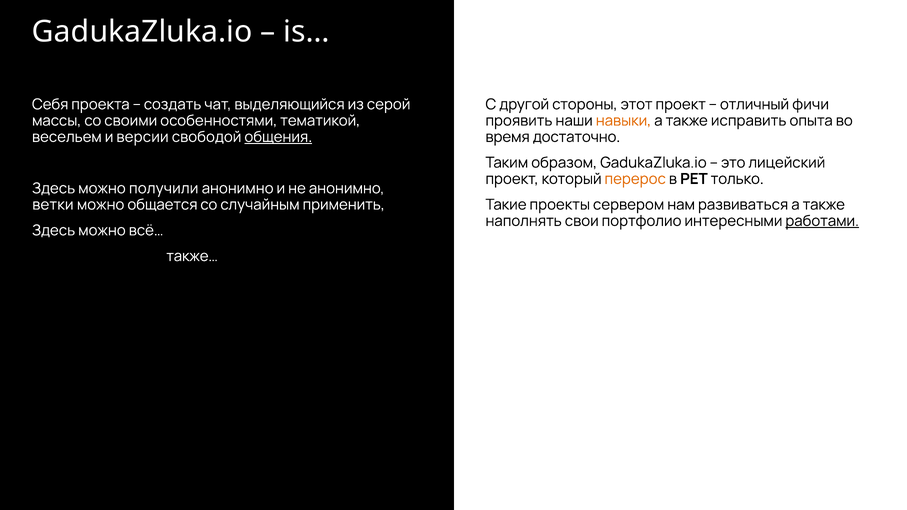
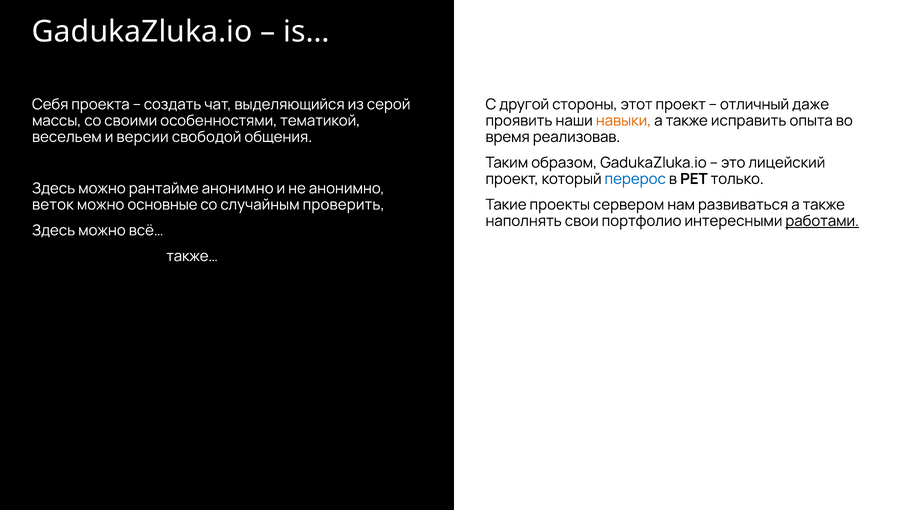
фичи: фичи -> даже (811, 104)
общения underline: present -> none (278, 137)
достаточно: достаточно -> реализовав (576, 137)
перерос colour: orange -> blue (635, 179)
получили: получили -> рантайме (164, 188)
ветки: ветки -> веток (53, 205)
общается: общается -> основные (162, 205)
применить: применить -> проверить (344, 205)
